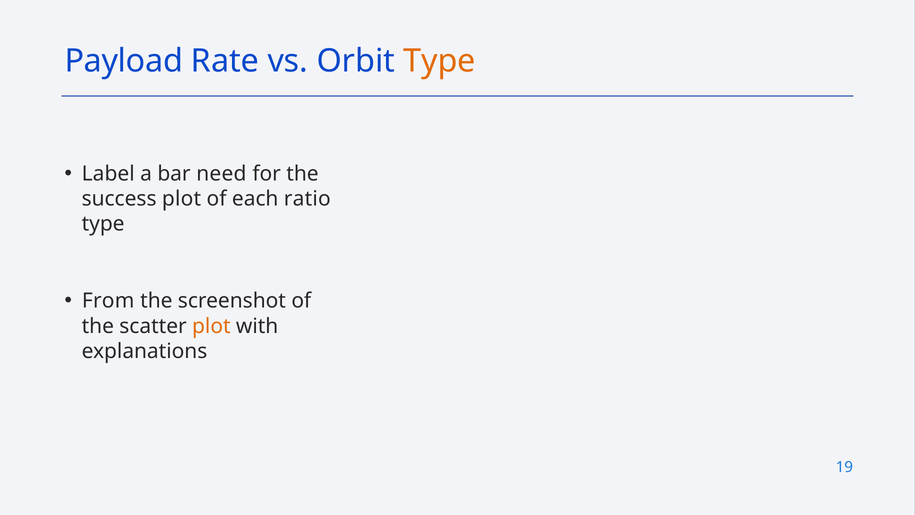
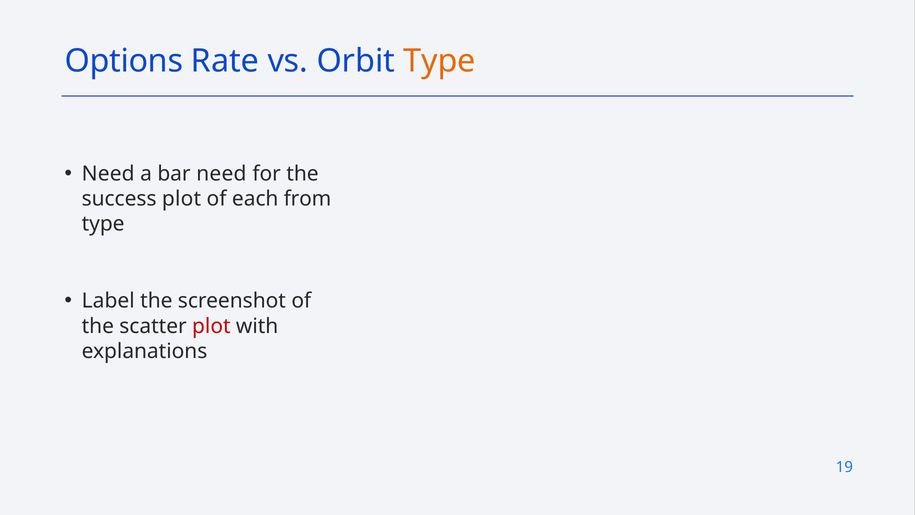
Payload: Payload -> Options (124, 61)
Label: Label -> Need (108, 174)
ratio: ratio -> from (308, 199)
From: From -> Label (108, 301)
plot colour: orange -> red (211, 326)
